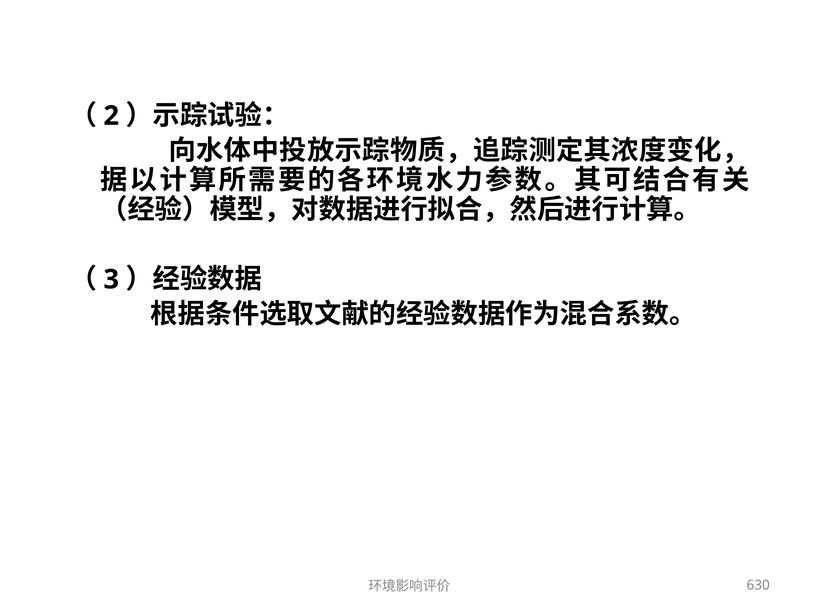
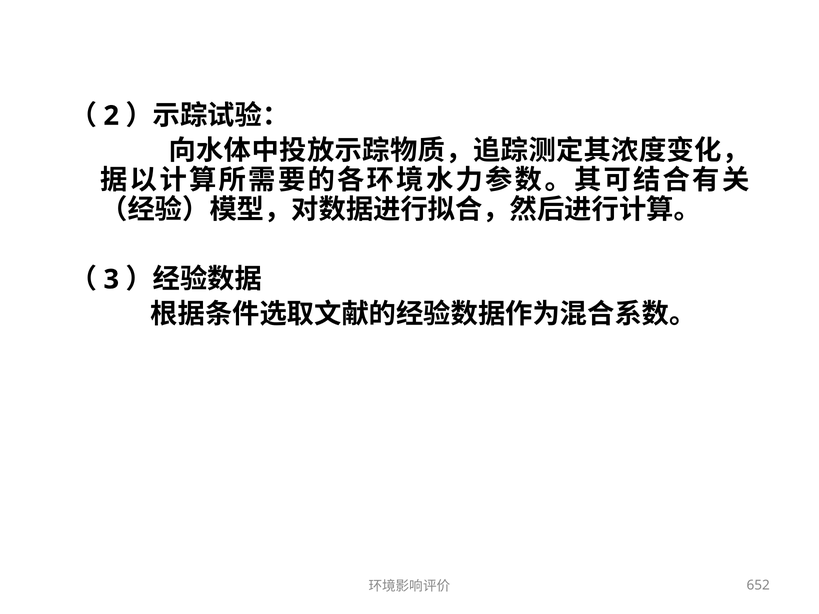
630: 630 -> 652 (758, 586)
